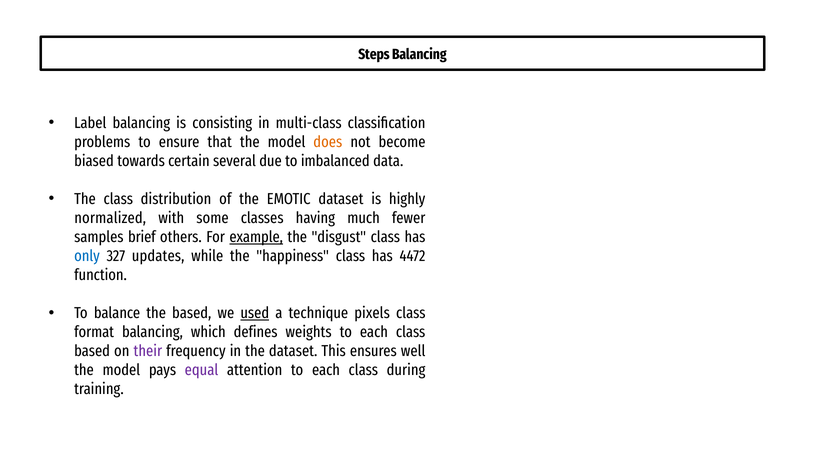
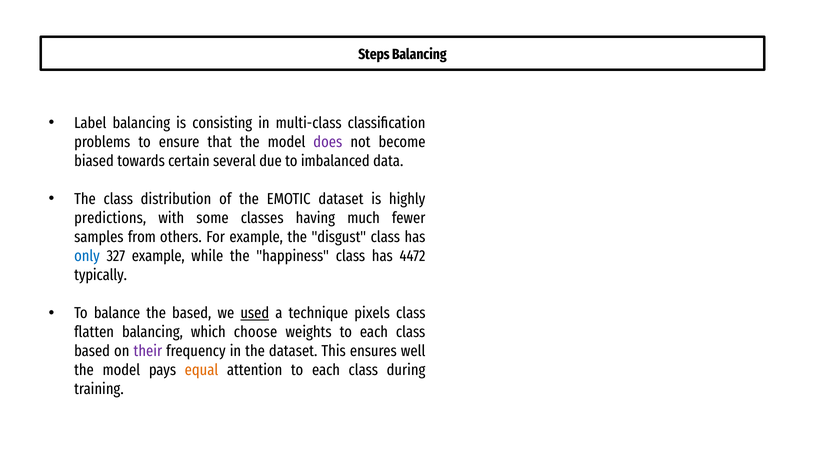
does colour: orange -> purple (328, 142)
normalized: normalized -> predictions (110, 218)
brief: brief -> from (142, 237)
example underline: present -> none (256, 237)
327 updates: updates -> example (158, 256)
function: function -> typically (101, 275)
format: format -> flatten (94, 332)
defines: defines -> choose (256, 332)
equal colour: purple -> orange (202, 370)
